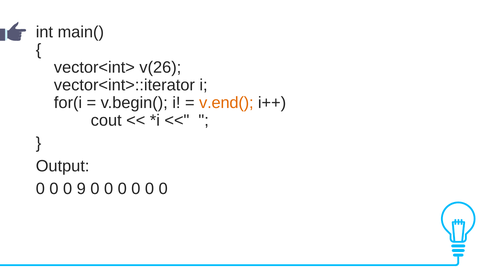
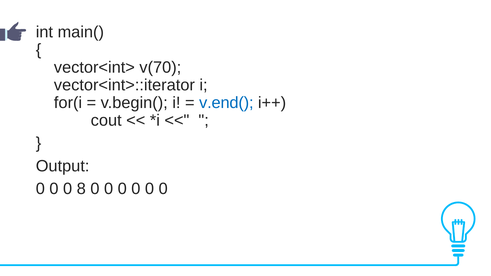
v(26: v(26 -> v(70 (160, 67)
v.end( colour: orange -> blue (226, 103)
9: 9 -> 8 (81, 189)
